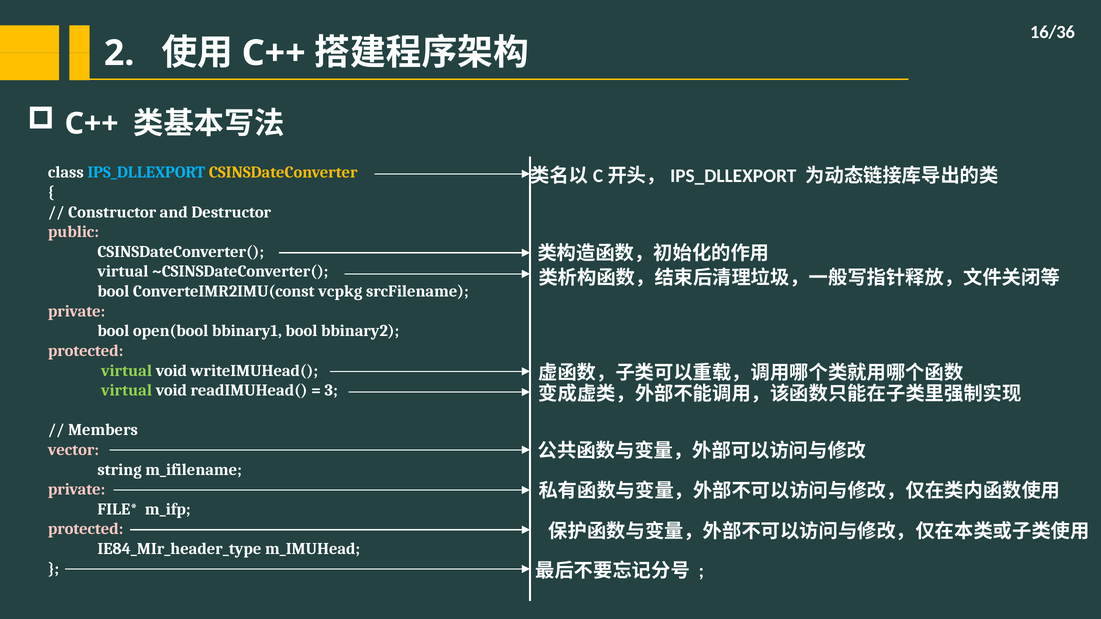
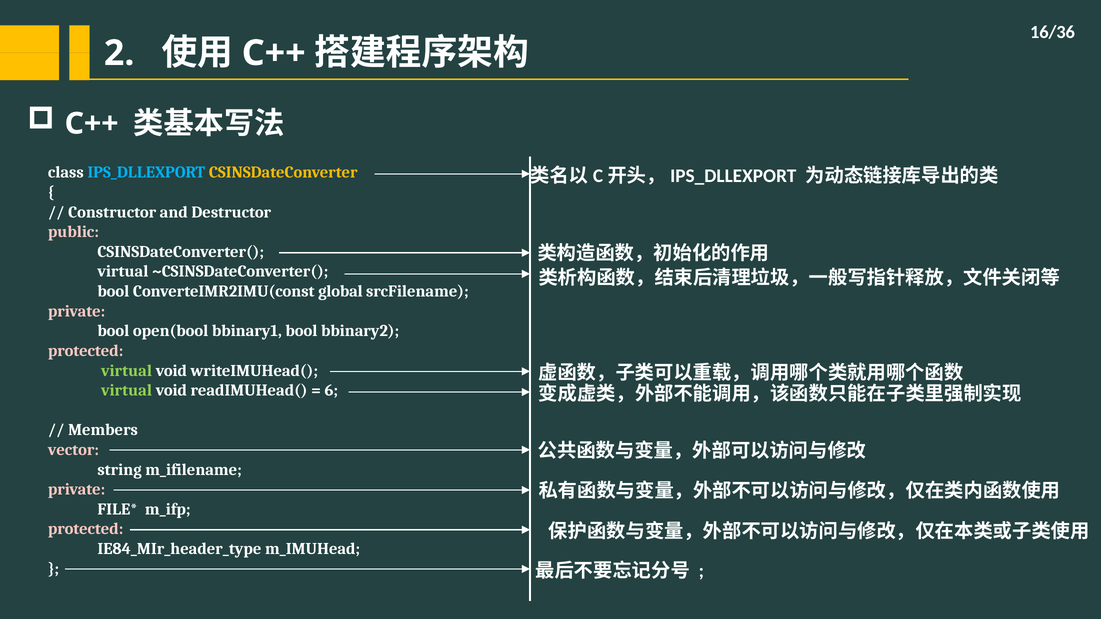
vcpkg: vcpkg -> global (340, 291)
3: 3 -> 6 (331, 391)
